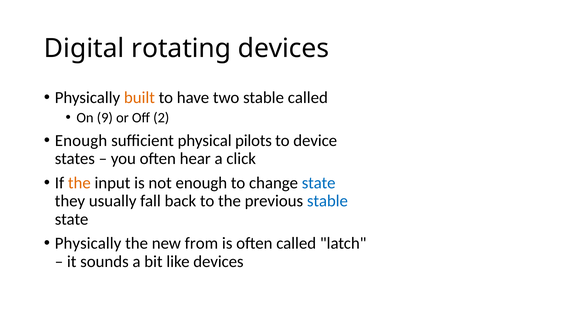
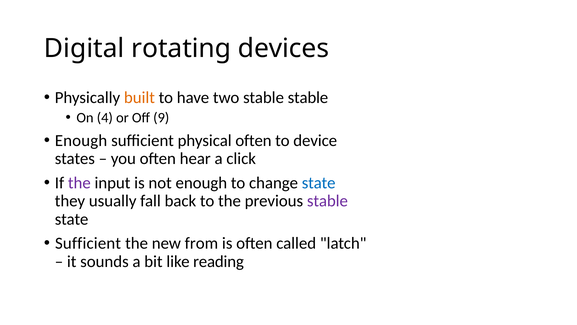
stable called: called -> stable (308, 98)
9: 9 -> 4 (105, 117)
2: 2 -> 9 (161, 117)
physical pilots: pilots -> often (253, 140)
the colour: orange -> purple (79, 183)
stable colour: blue -> purple (327, 201)
Physically: Physically -> Sufficient (88, 243)
like devices: devices -> reading (218, 261)
